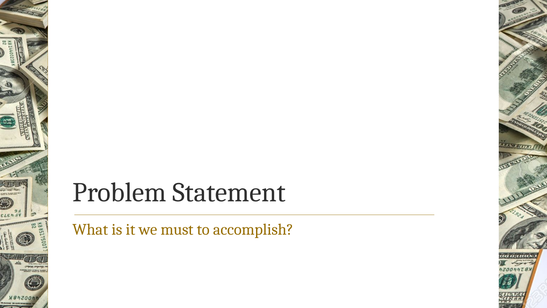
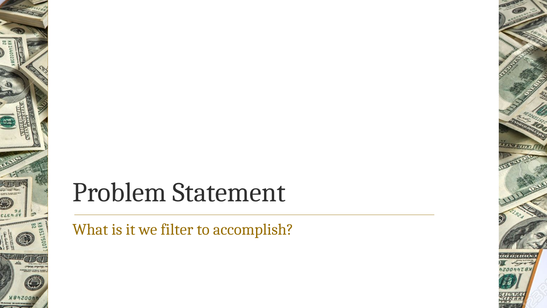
must: must -> filter (177, 229)
